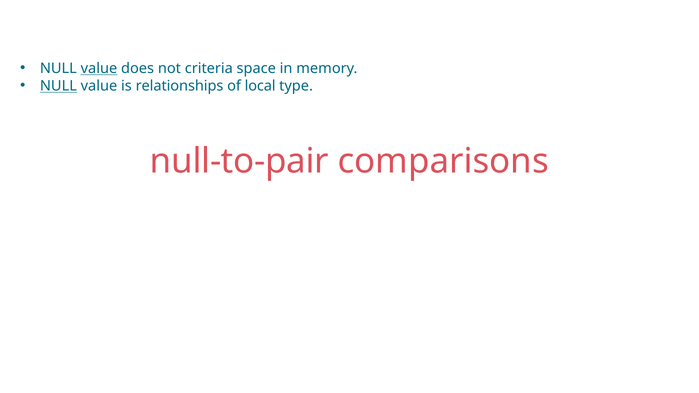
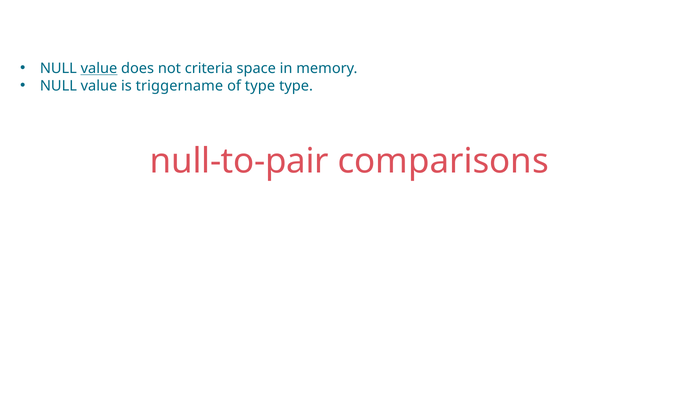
NULL underline: present -> none (58, 86)
relationships: relationships -> triggername (179, 86)
of local: local -> type (260, 86)
